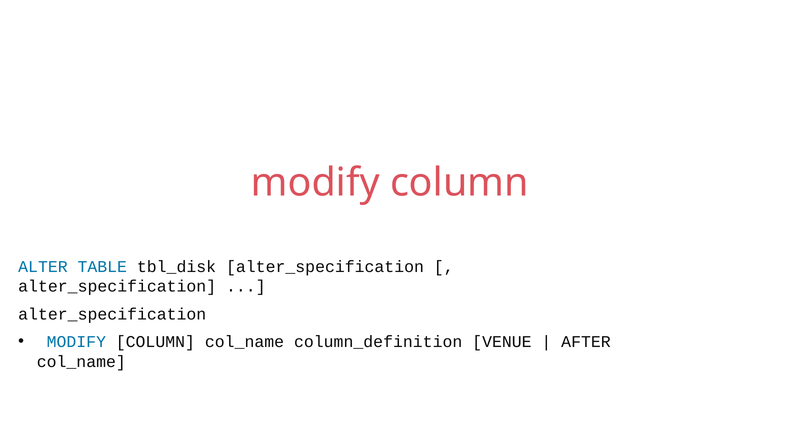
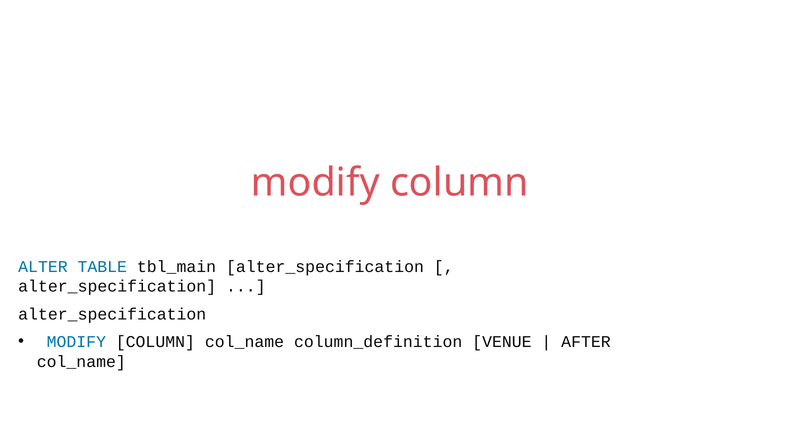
tbl_disk: tbl_disk -> tbl_main (177, 266)
